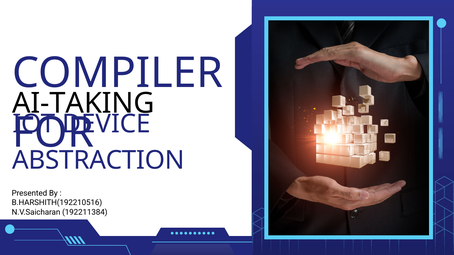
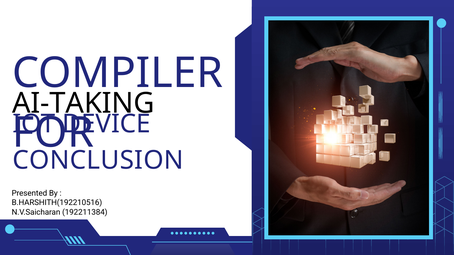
ABSTRACTION: ABSTRACTION -> CONCLUSION (98, 160)
